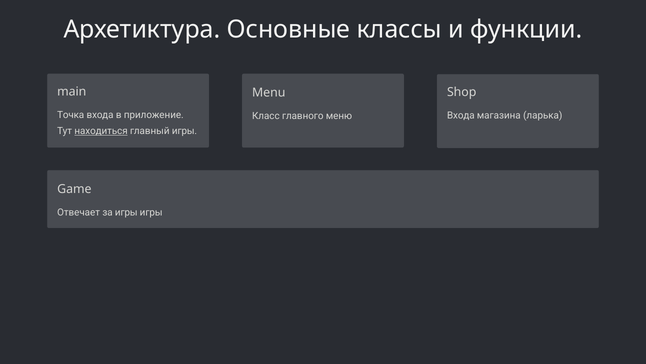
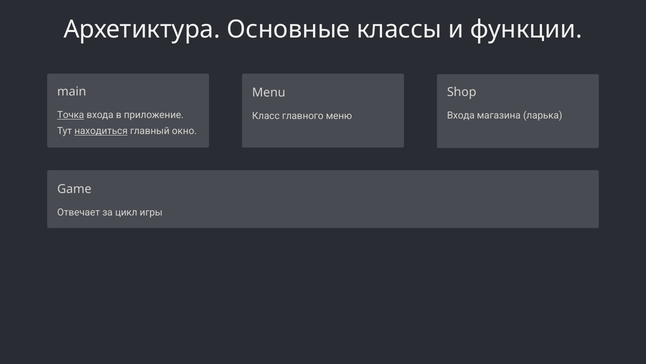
Точка underline: none -> present (71, 115)
главный игры: игры -> окно (184, 131)
за игры: игры -> цикл (126, 212)
